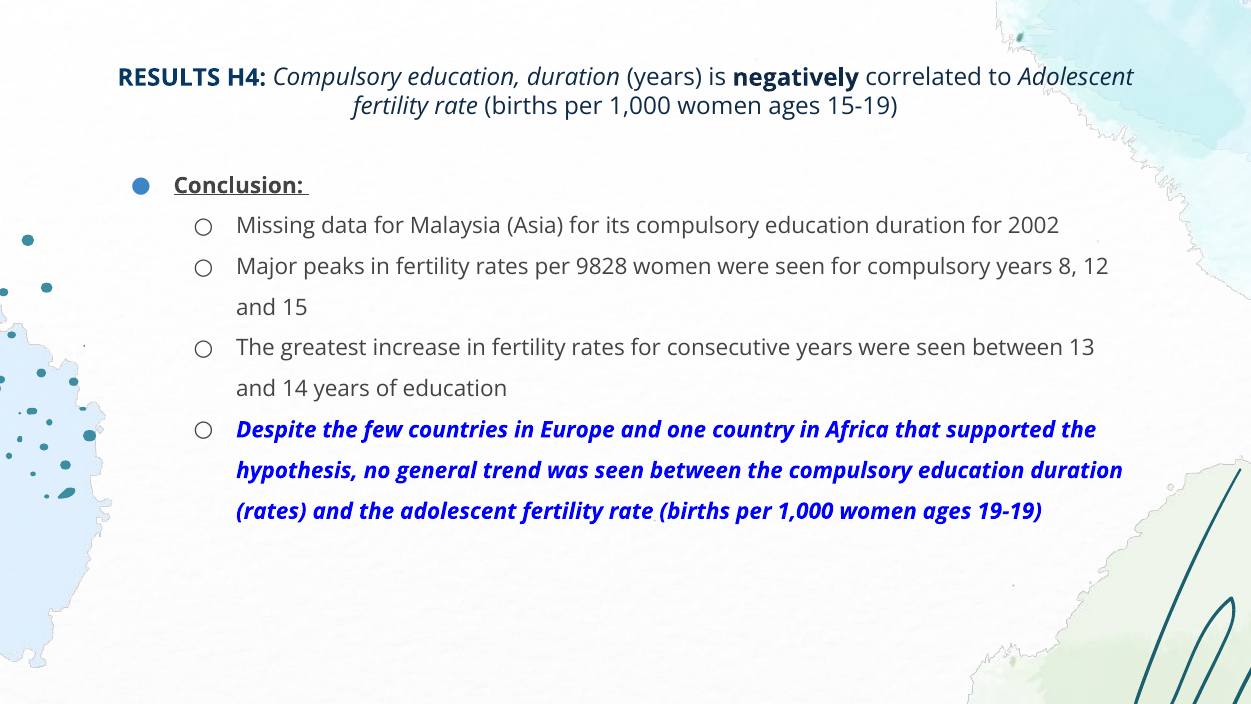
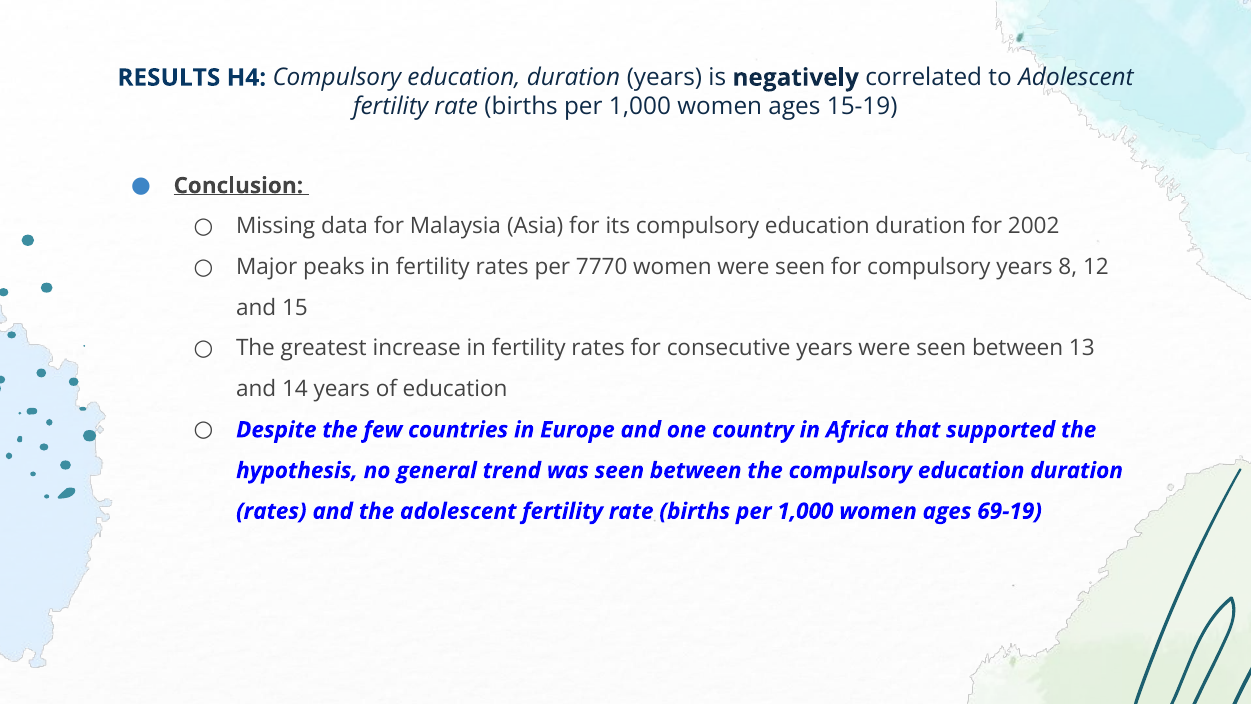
9828: 9828 -> 7770 (602, 267)
19-19: 19-19 -> 69-19 (1010, 511)
